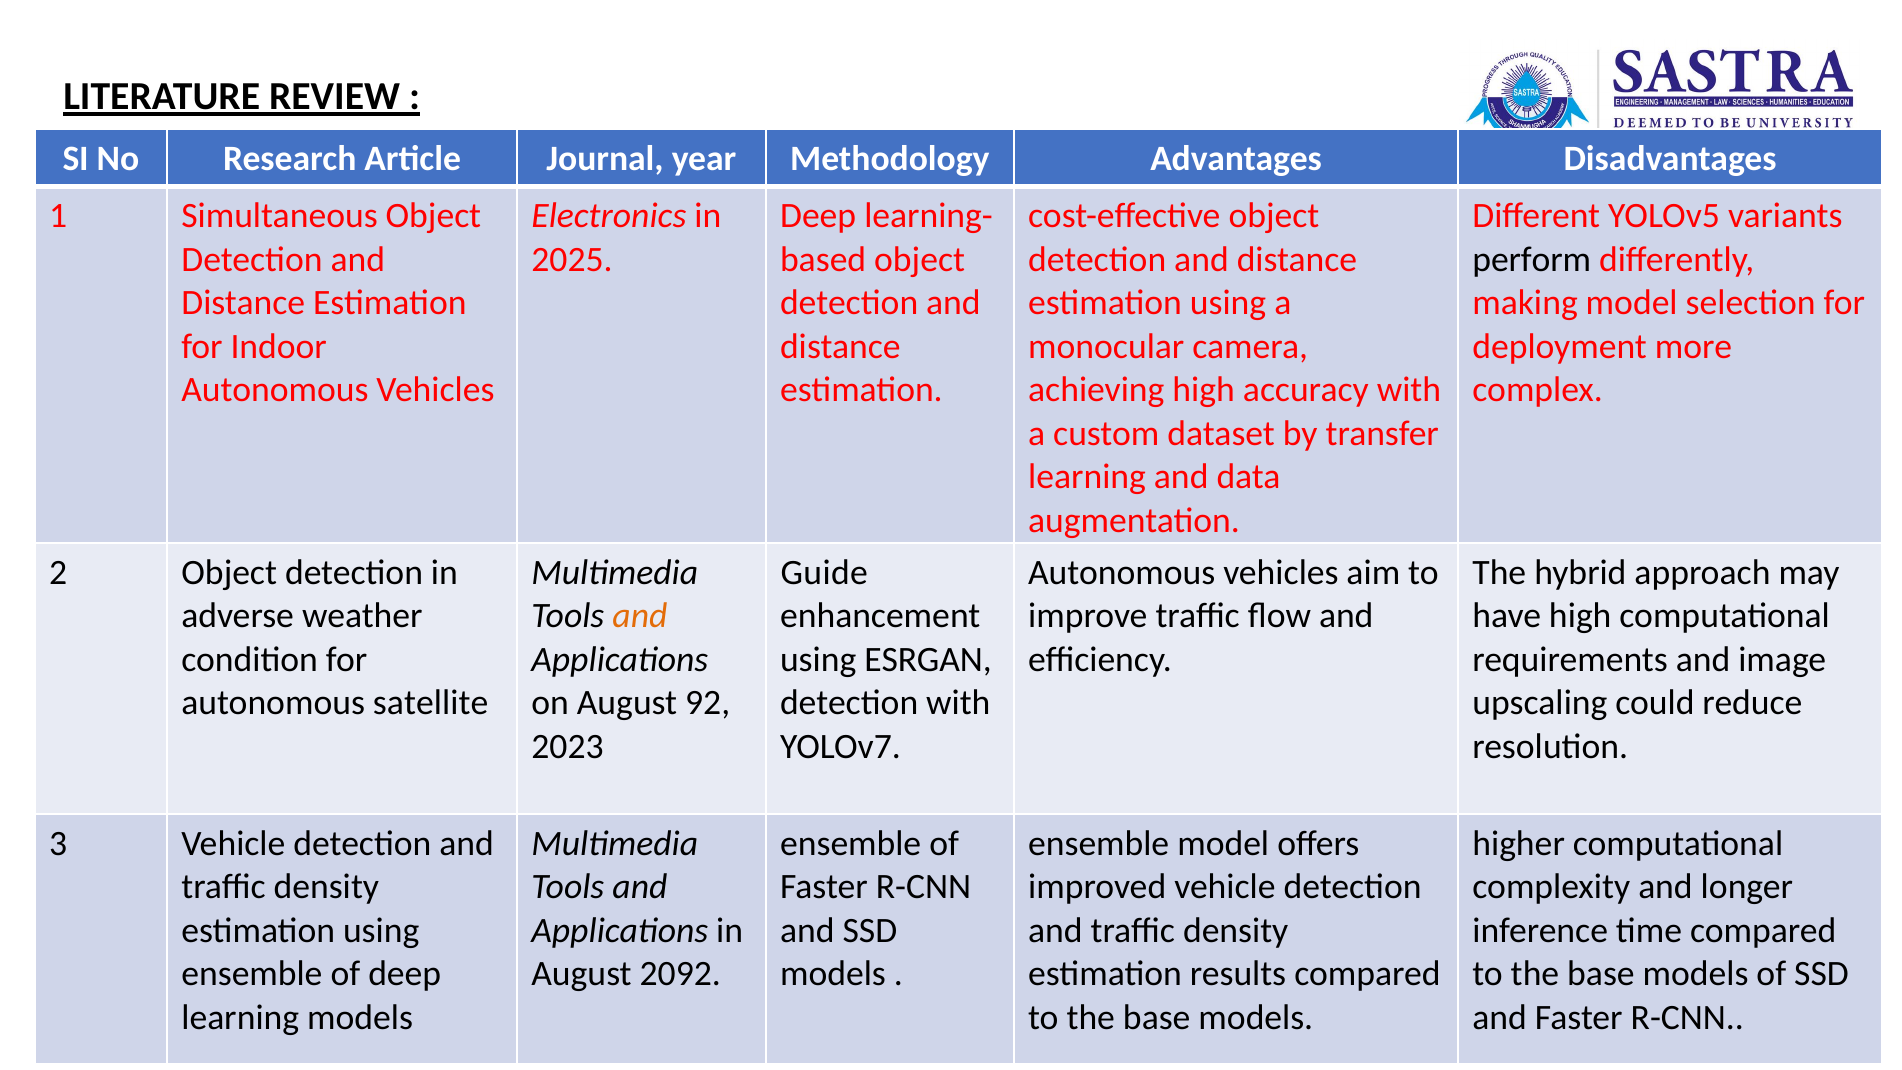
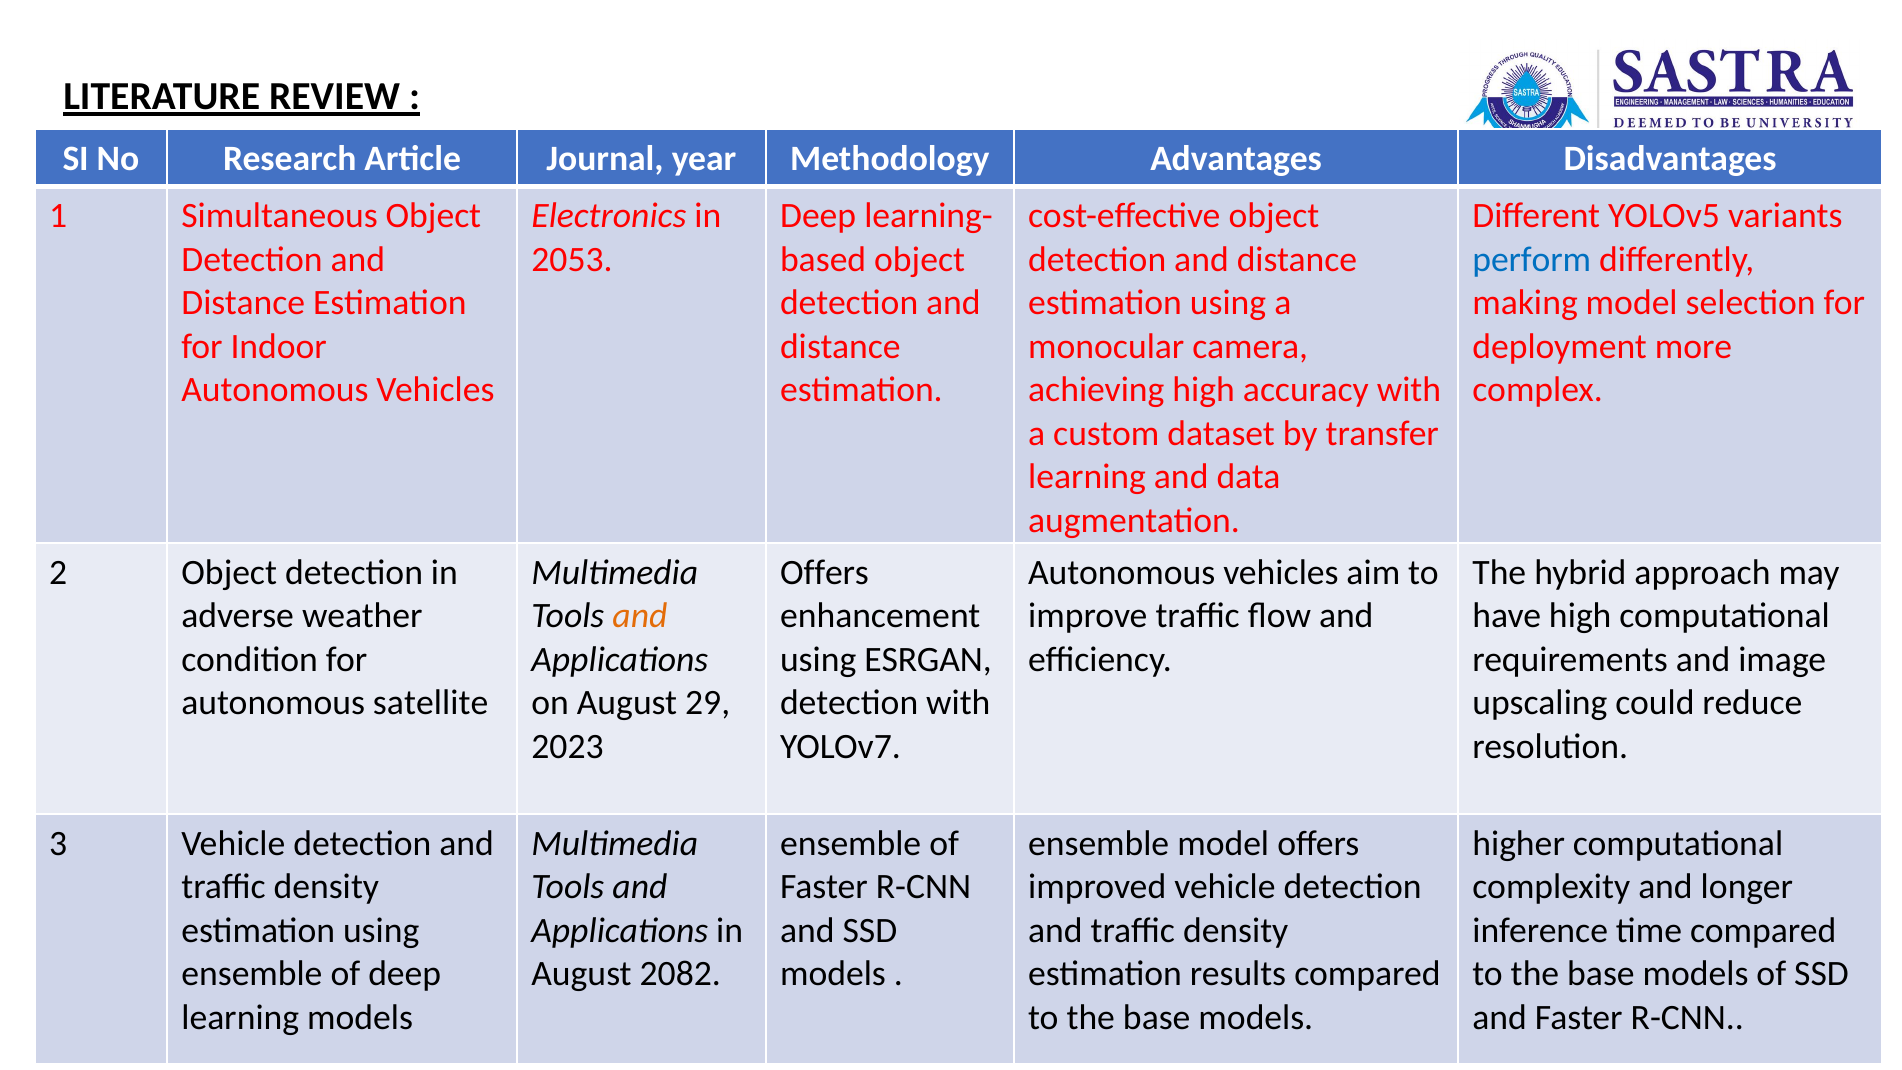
2025: 2025 -> 2053 (572, 259)
perform colour: black -> blue (1532, 259)
Guide: Guide -> Offers (825, 572)
92: 92 -> 29 (708, 703)
2092: 2092 -> 2082 (680, 974)
